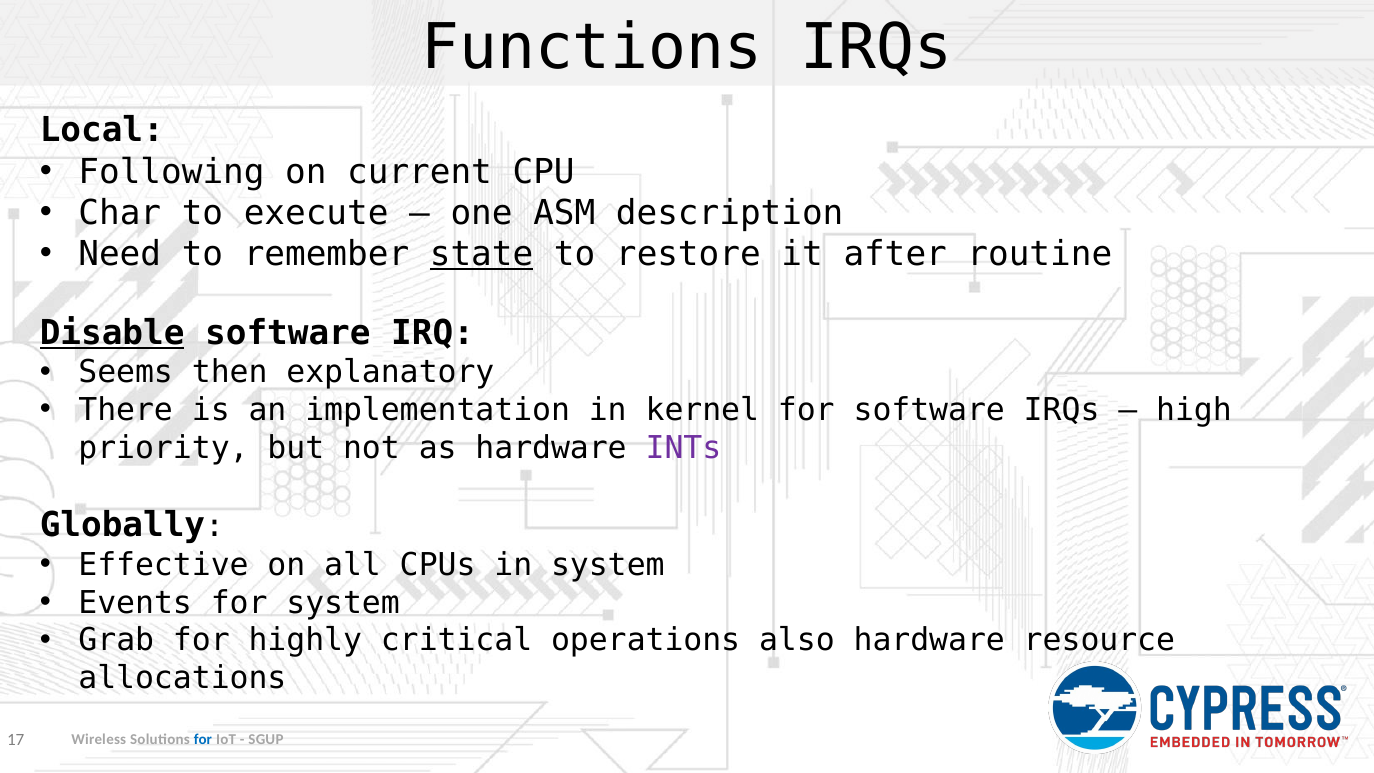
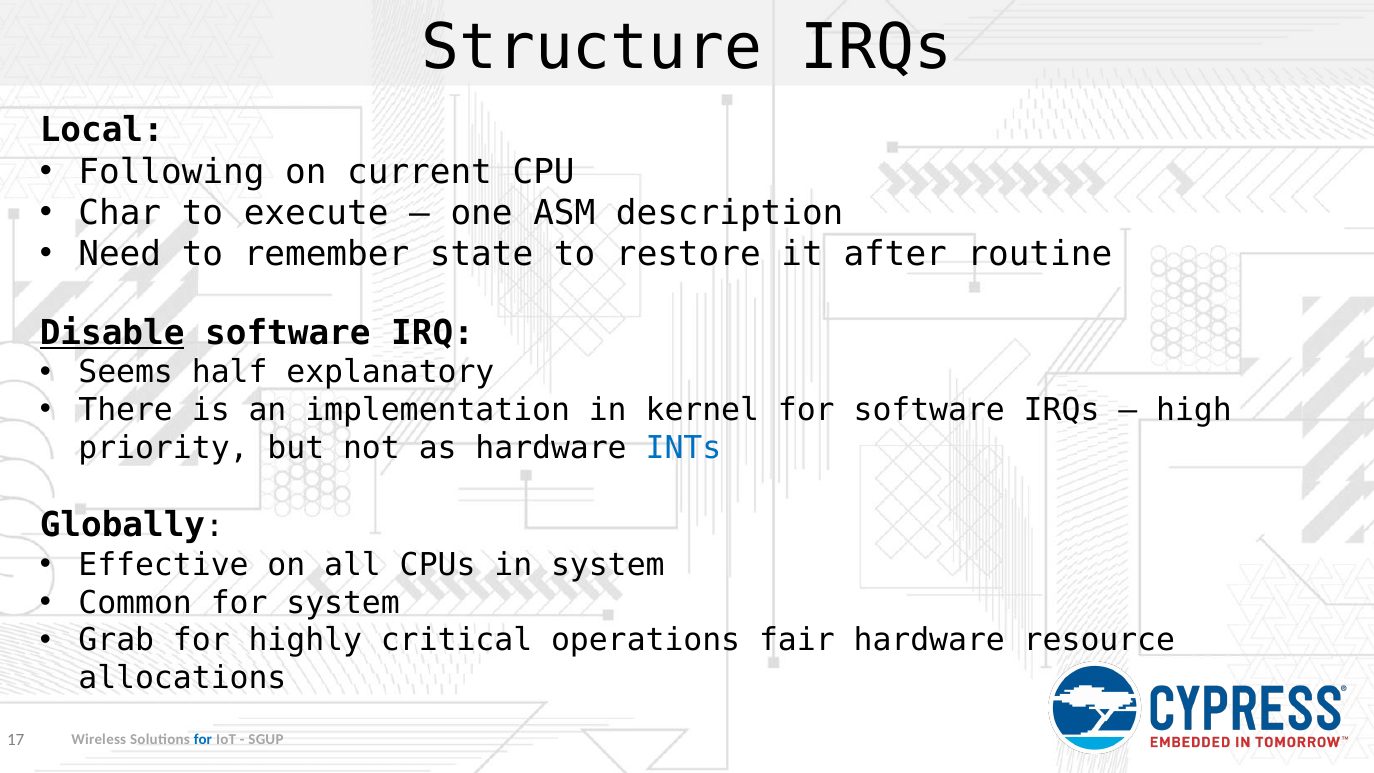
Functions: Functions -> Structure (592, 47)
state underline: present -> none (482, 254)
then: then -> half (230, 372)
INTs colour: purple -> blue (683, 448)
Events: Events -> Common (135, 603)
also: also -> fair (797, 640)
